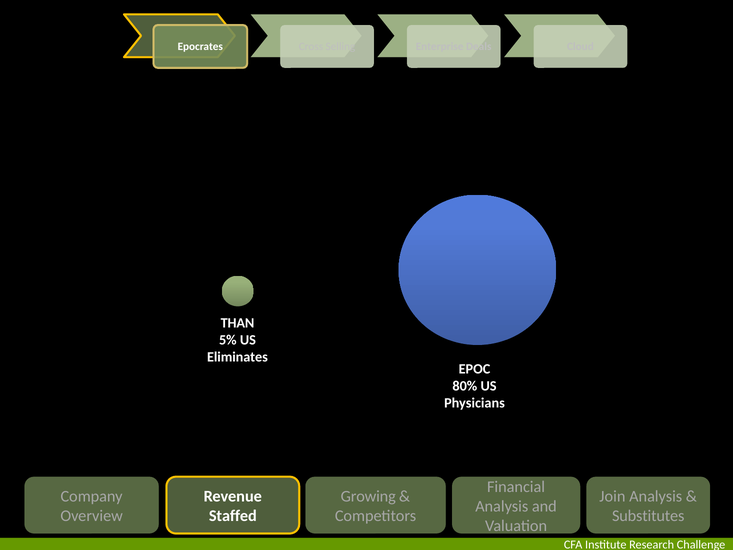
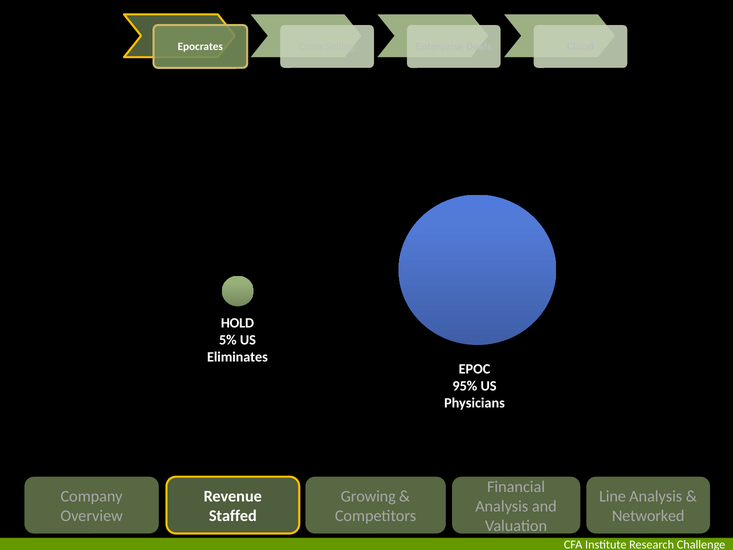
THAN: THAN -> HOLD (238, 323)
80%: 80% -> 95% (465, 386)
Join: Join -> Line (613, 496)
Substitutes: Substitutes -> Networked (648, 516)
